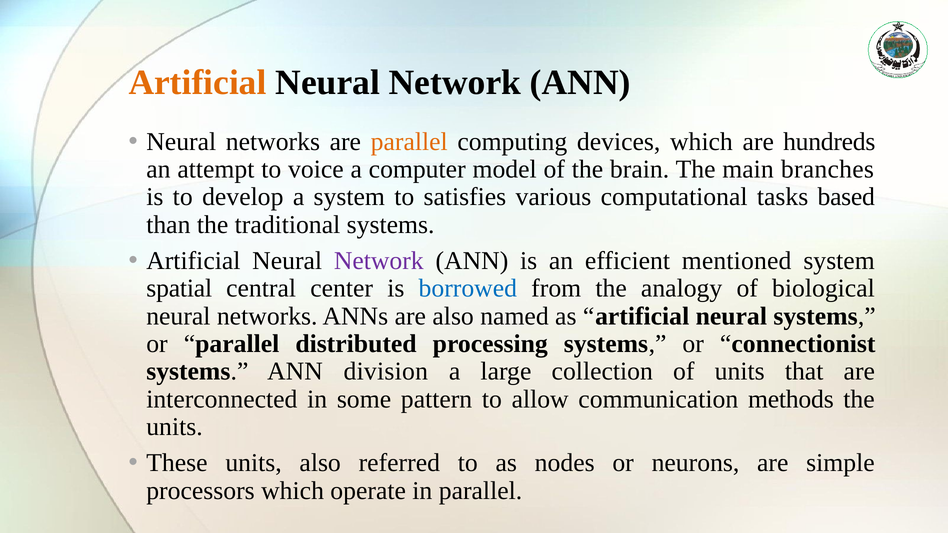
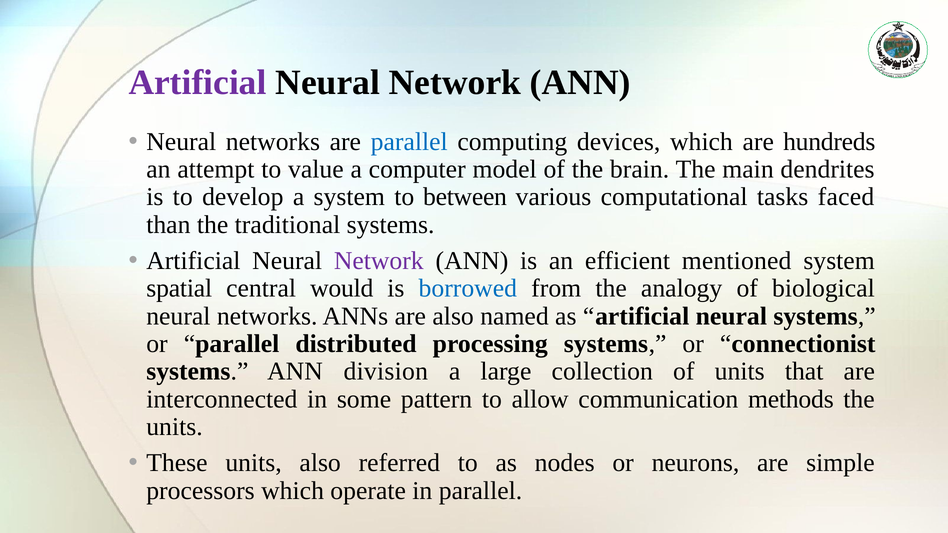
Artificial colour: orange -> purple (198, 82)
parallel colour: orange -> blue (409, 142)
voice: voice -> value (316, 169)
branches: branches -> dendrites (828, 169)
satisfies: satisfies -> between (465, 197)
based: based -> faced (846, 197)
center: center -> would (342, 289)
